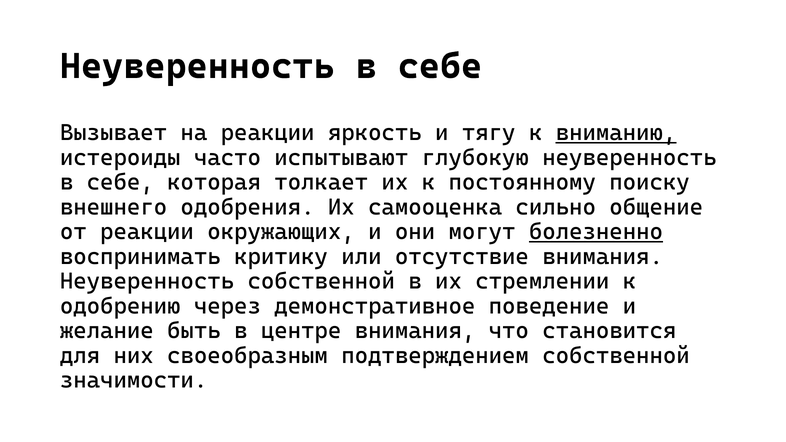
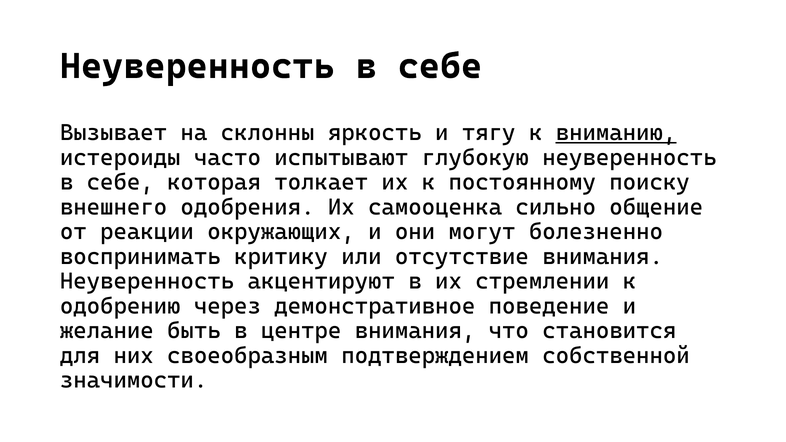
на реакции: реакции -> склонны (268, 133)
болезненно underline: present -> none (596, 232)
Неуверенность собственной: собственной -> акцентируют (321, 281)
